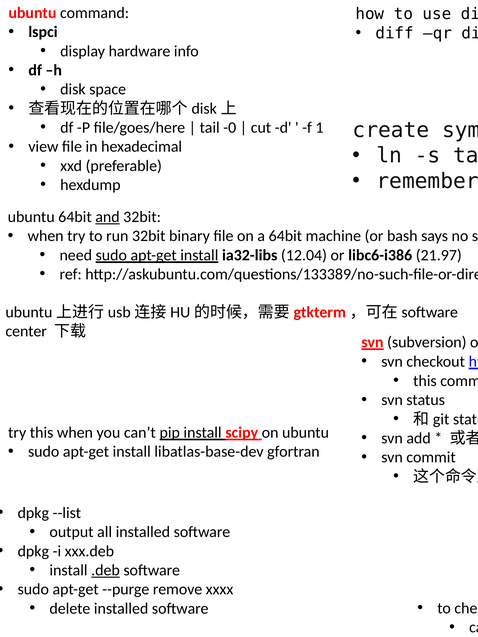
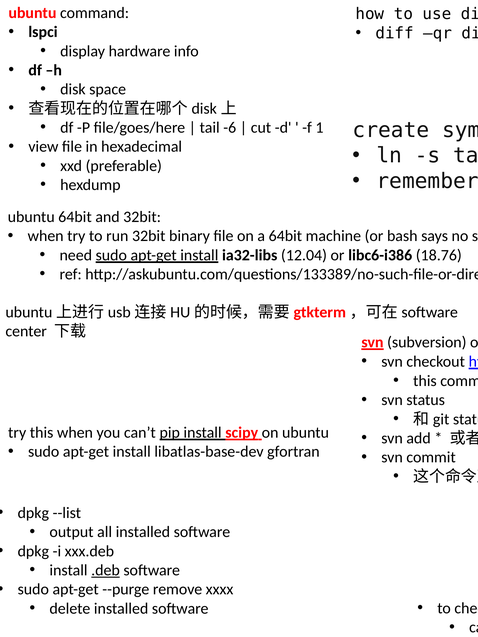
-0: -0 -> -6 (230, 128)
and underline: present -> none (108, 217)
21.97: 21.97 -> 18.76 (439, 255)
